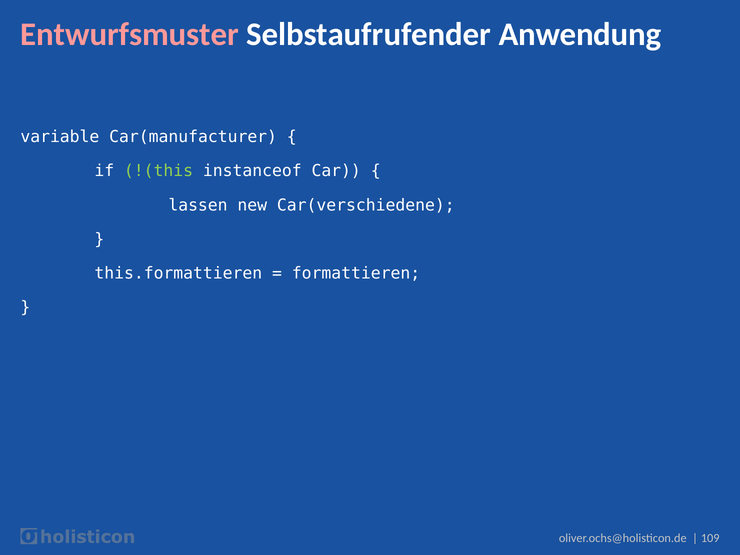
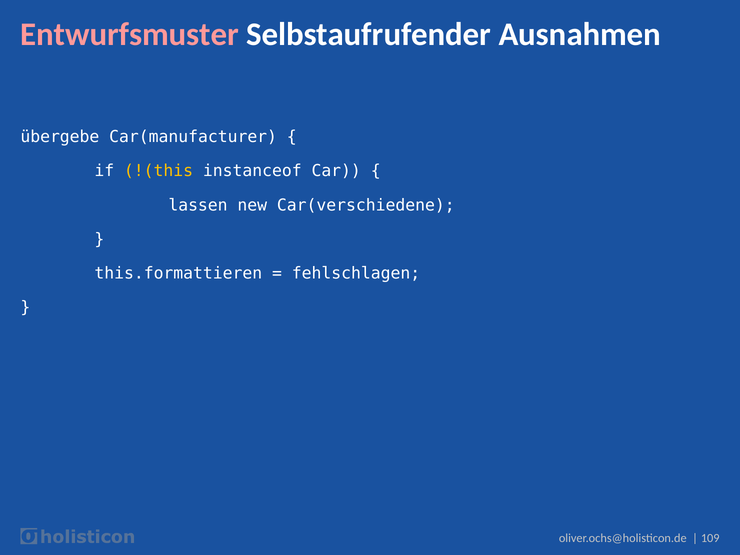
Anwendung: Anwendung -> Ausnahmen (580, 34)
variable: variable -> übergebe (60, 137)
!(this colour: light green -> yellow (159, 171)
formattieren: formattieren -> fehlschlagen (356, 273)
